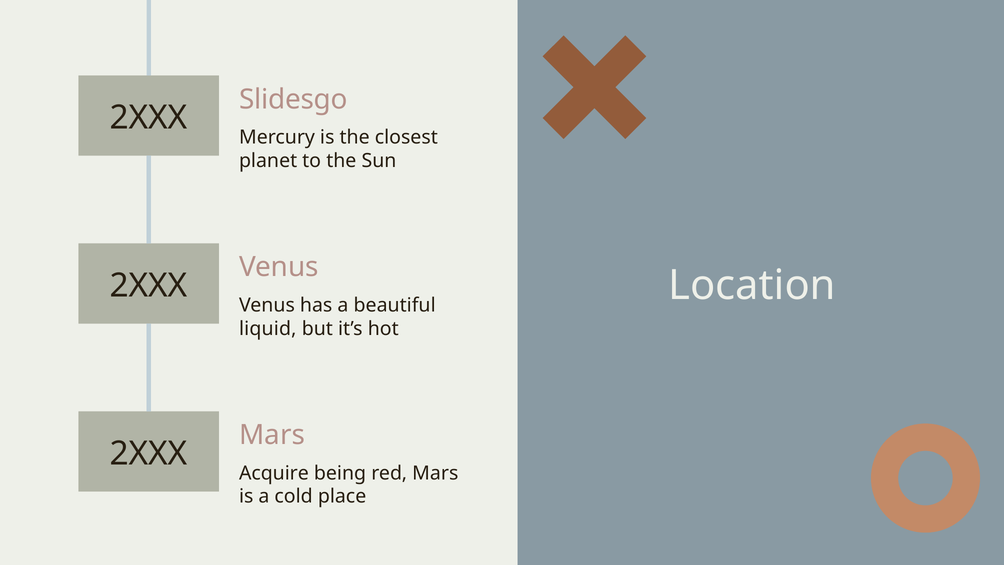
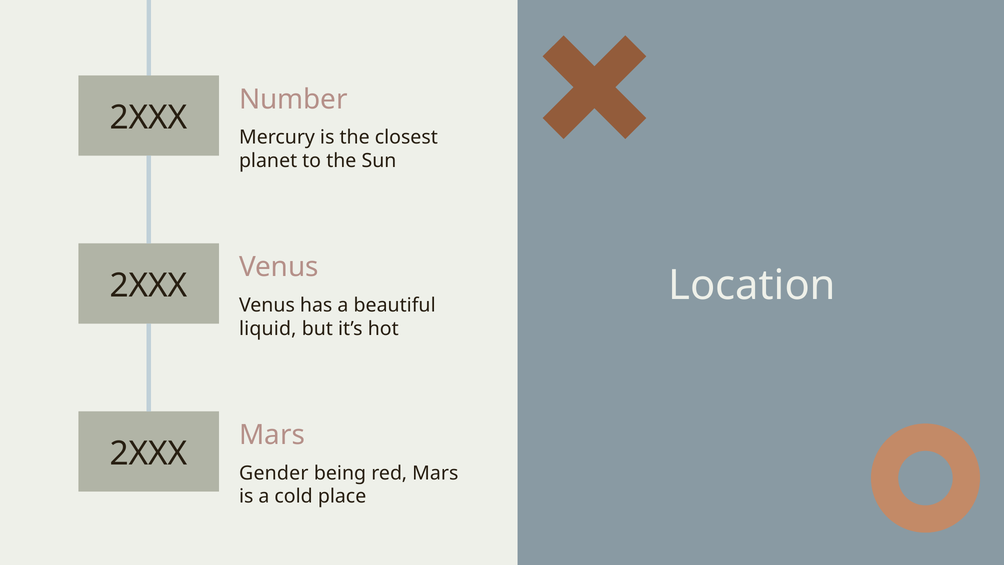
Slidesgo: Slidesgo -> Number (293, 99)
Acquire: Acquire -> Gender (274, 473)
